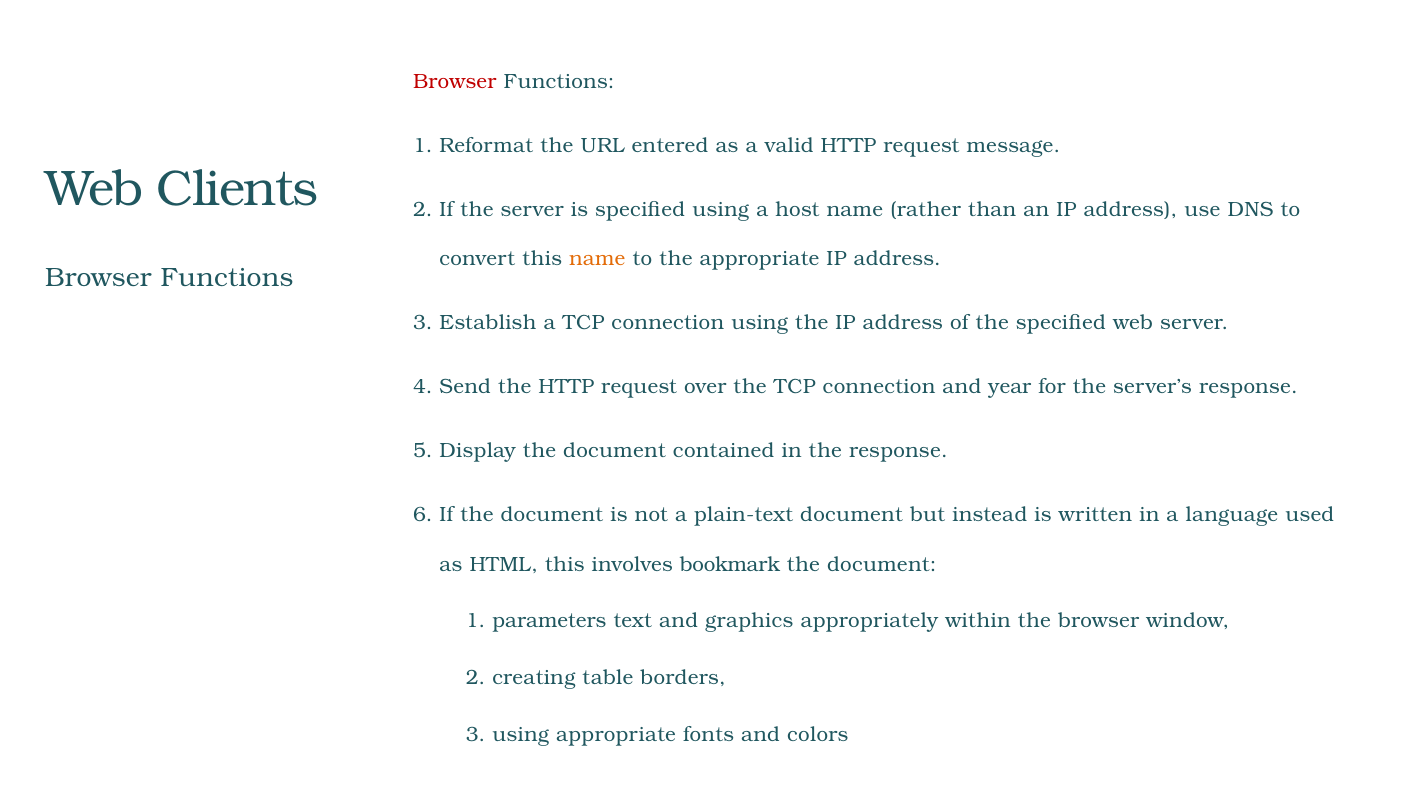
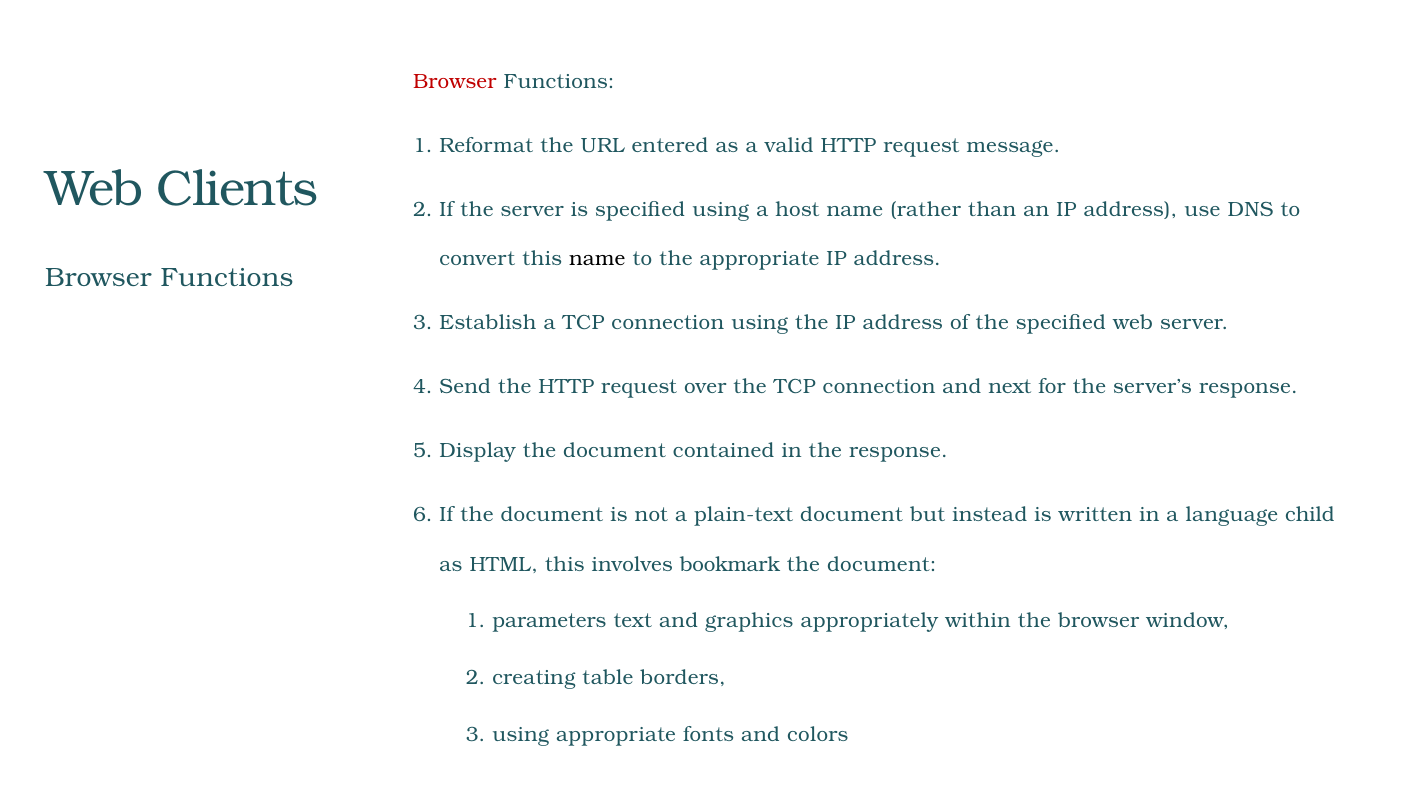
name colour: orange -> black (597, 259)
year: year -> next (1010, 387)
used: used -> child (1310, 515)
